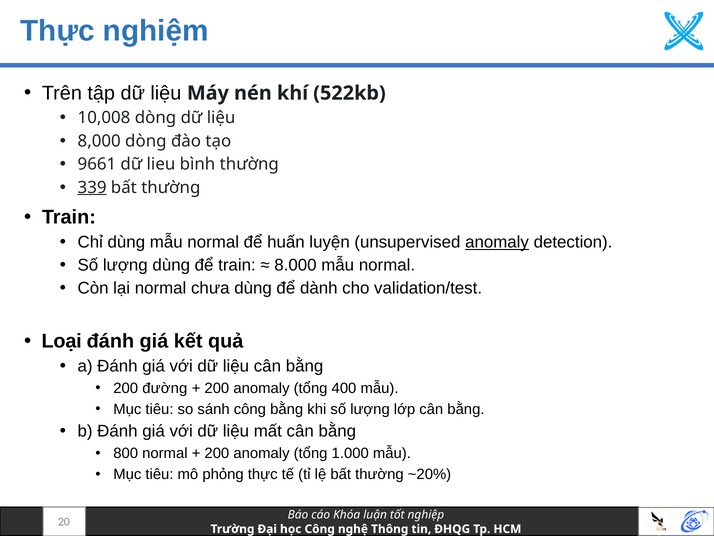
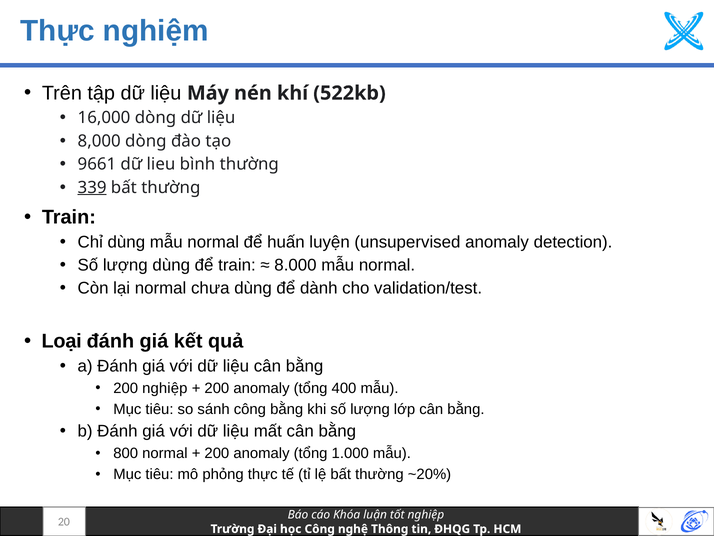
10,008: 10,008 -> 16,000 (104, 118)
anomaly underline: present -> none (497, 242)
200 đường: đường -> nghiệp (165, 388)
